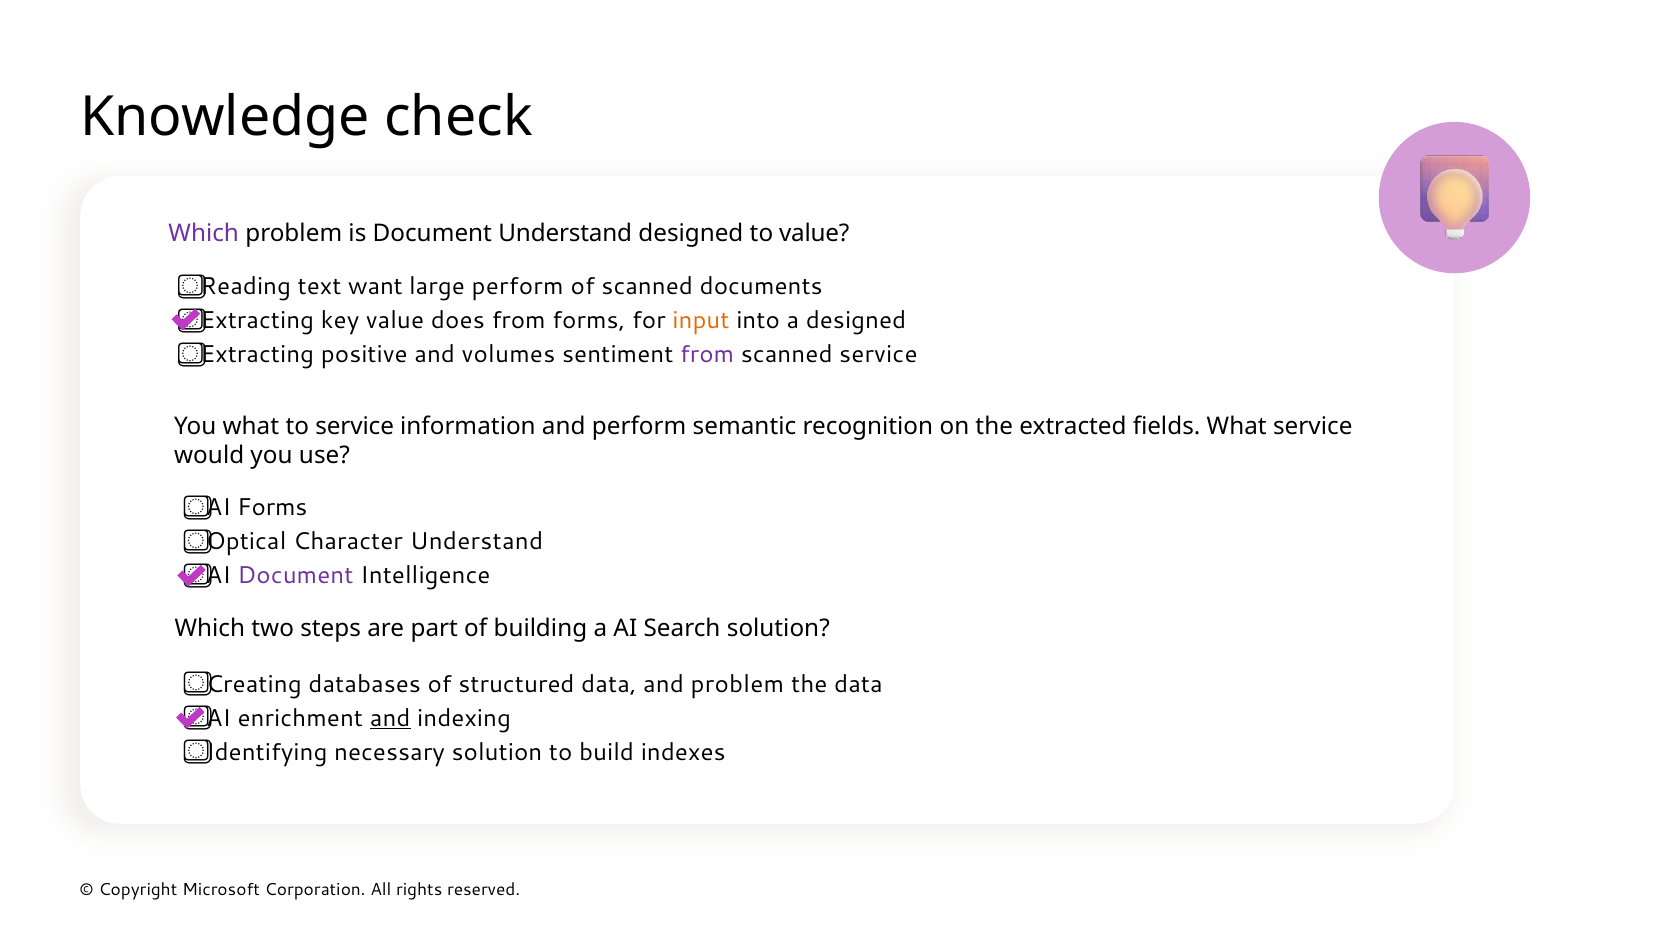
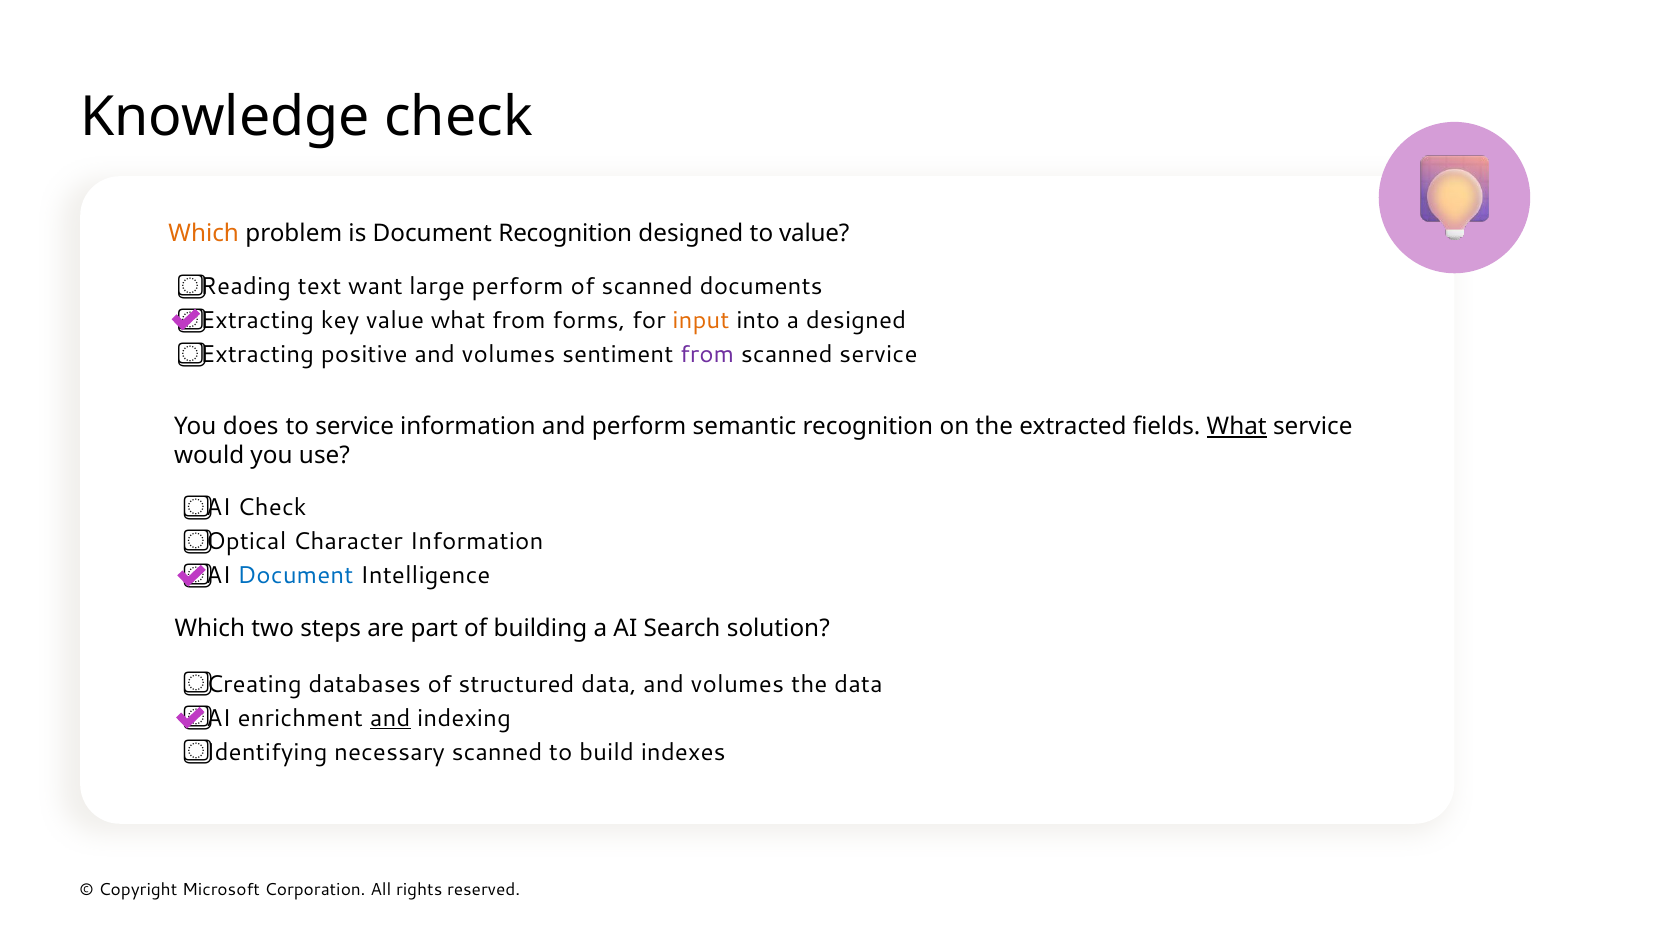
Which colour: purple -> orange (204, 234)
Document Understand: Understand -> Recognition (565, 234)
value does: does -> what (458, 321)
You what: what -> does (251, 427)
What underline: none -> present (1237, 427)
Forms: Forms -> Check (272, 508)
Character Understand: Understand -> Information (477, 542)
Document colour: purple -> blue (295, 576)
data and problem: problem -> volumes (737, 685)
necessary solution: solution -> scanned (497, 752)
